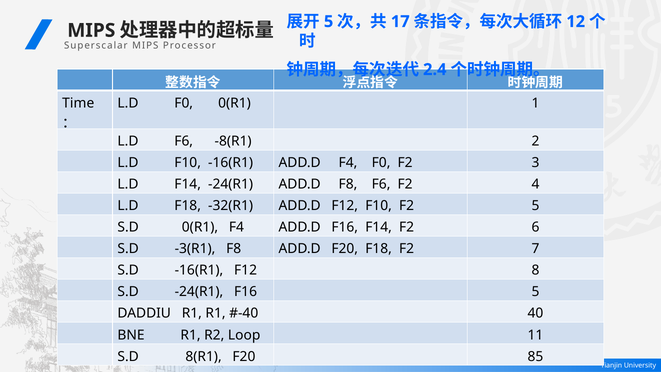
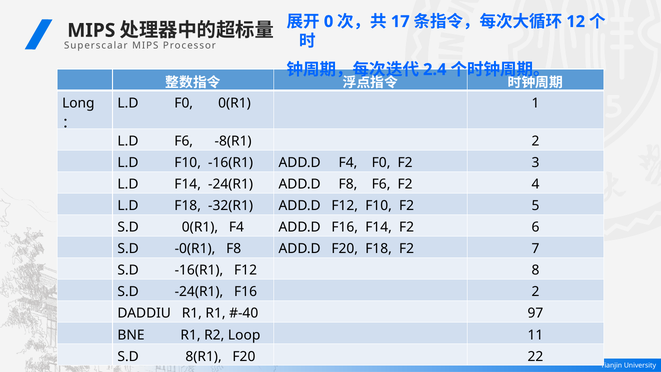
5: 5 -> 0 (329, 22)
Time: Time -> Long (78, 103)
-3(R1: -3(R1 -> -0(R1 (195, 249)
F16 5: 5 -> 2 (535, 292)
40: 40 -> 97 (535, 313)
85: 85 -> 22 (535, 356)
